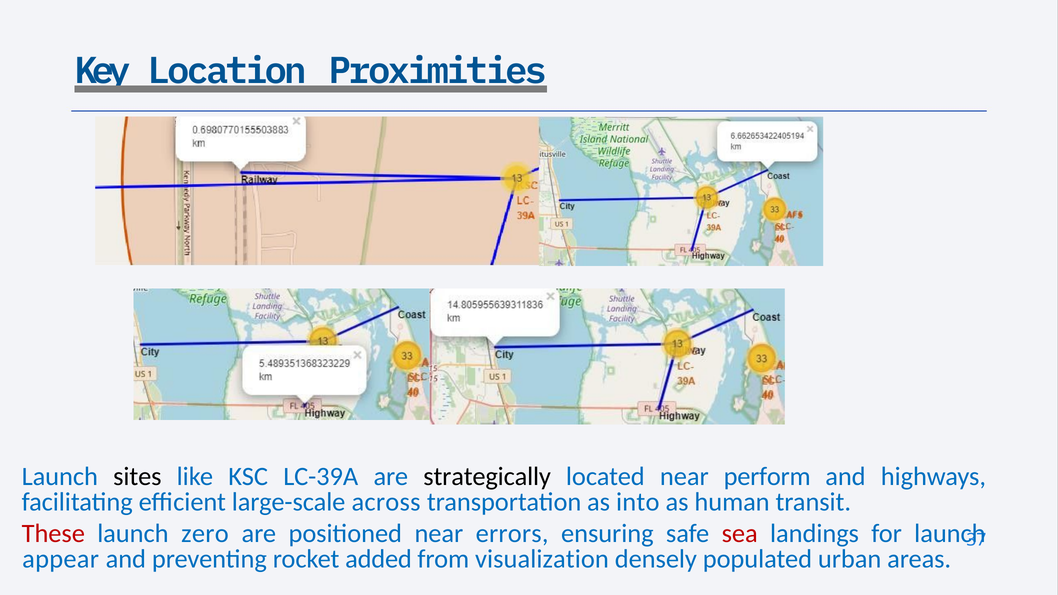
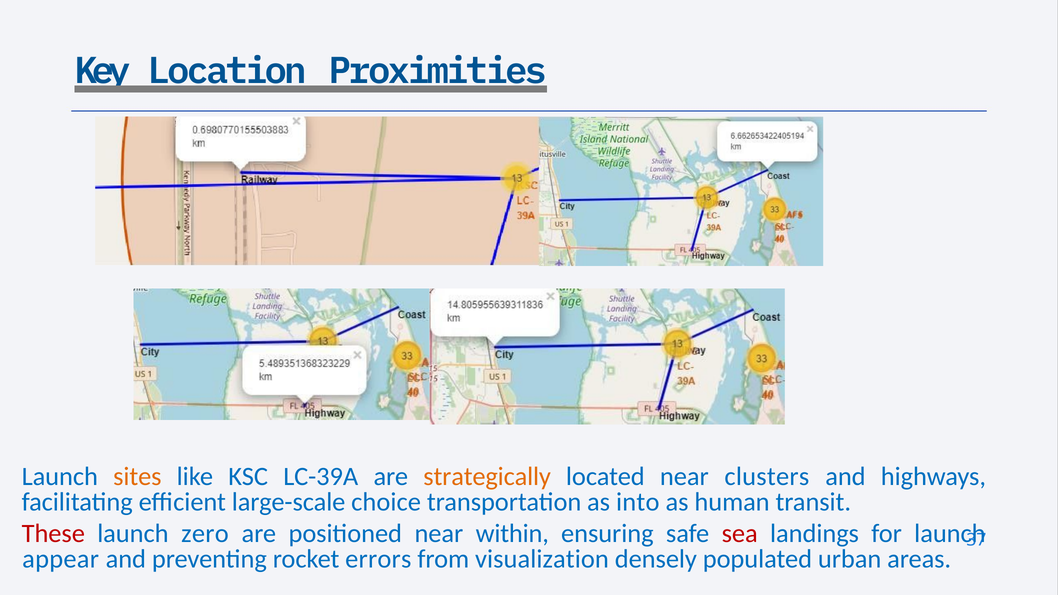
sites colour: black -> orange (137, 477)
strategically colour: black -> orange (487, 477)
perform: perform -> clusters (767, 477)
across: across -> choice (386, 502)
errors: errors -> within (512, 534)
added: added -> errors (378, 559)
